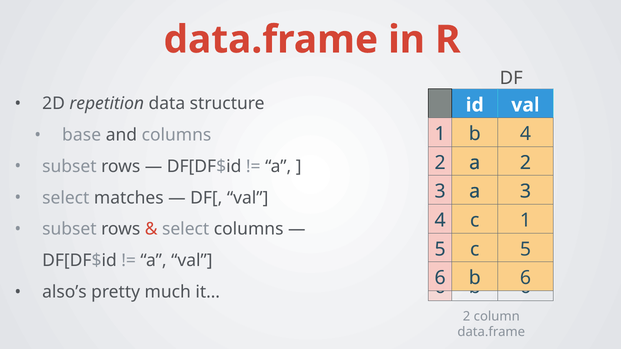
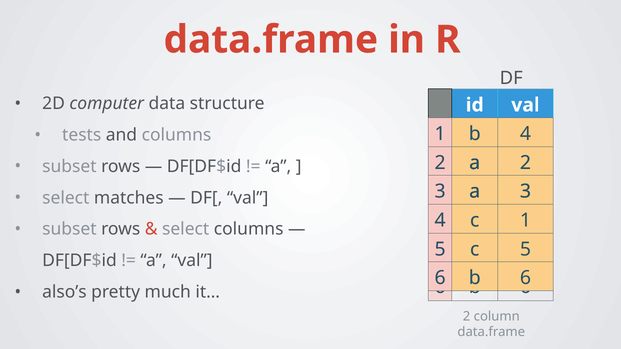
repetition: repetition -> computer (107, 104)
base: base -> tests (82, 135)
